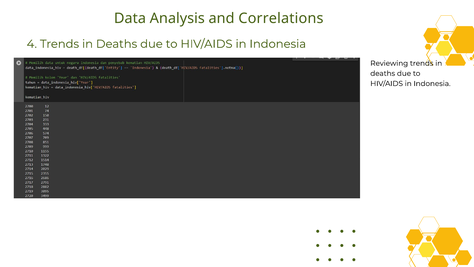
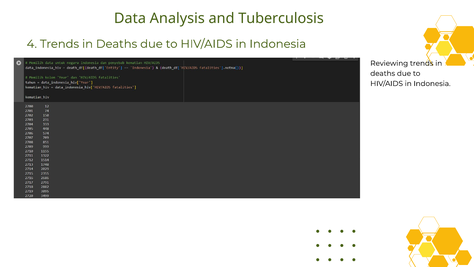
Correlations: Correlations -> Tuberculosis (281, 18)
